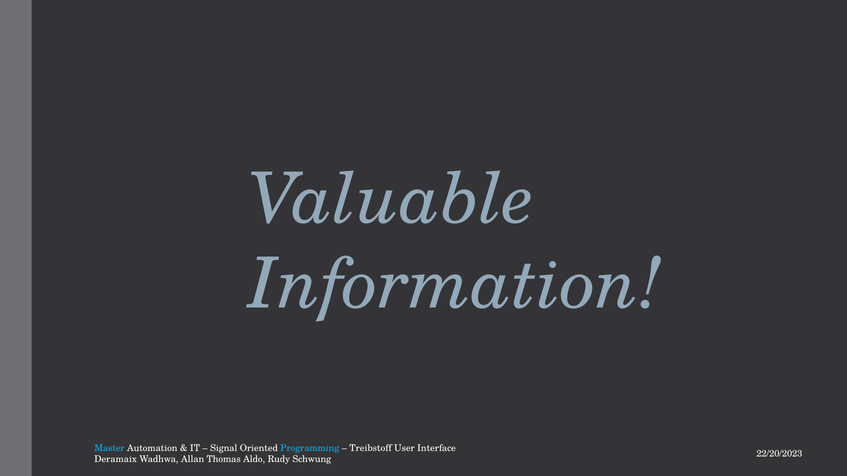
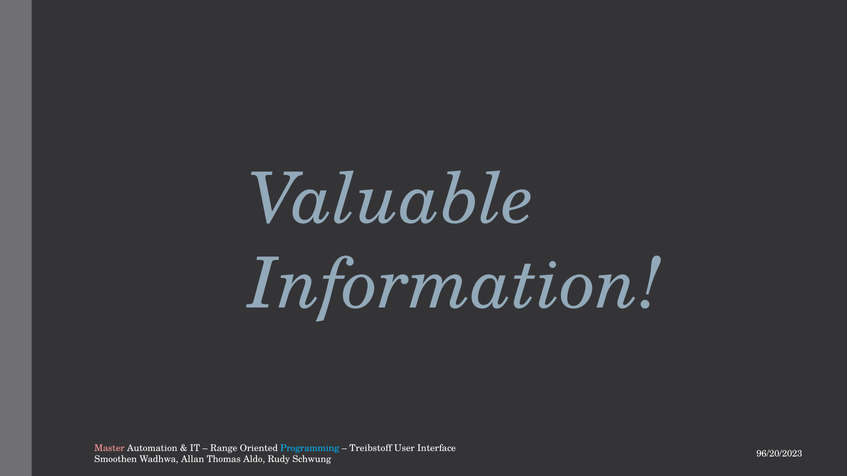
Master colour: light blue -> pink (109, 449)
Signal: Signal -> Range (224, 449)
22/20/2023: 22/20/2023 -> 96/20/2023 (779, 454)
Deramaix: Deramaix -> Smoothen (116, 460)
